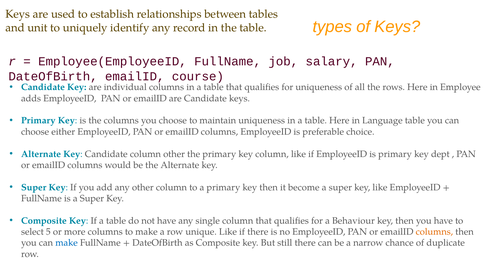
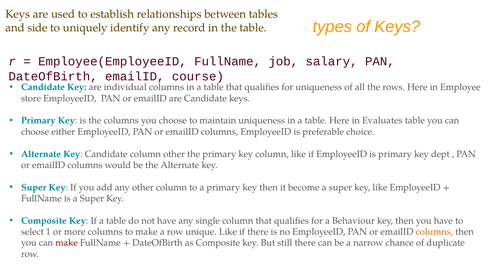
unit: unit -> side (38, 28)
adds: adds -> store (31, 99)
Language: Language -> Evaluates (382, 121)
5: 5 -> 1 (48, 232)
make colour: blue -> red (67, 243)
